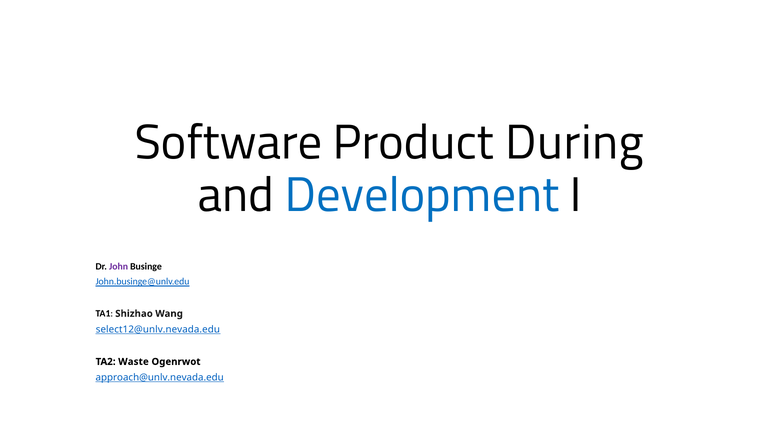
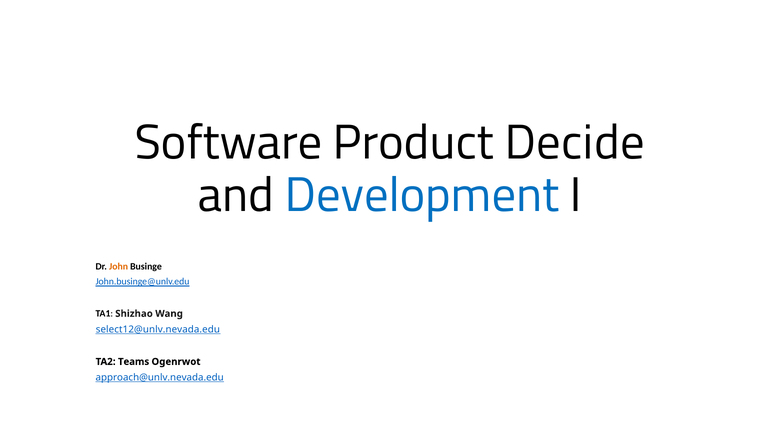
During: During -> Decide (575, 142)
John colour: purple -> orange (119, 266)
Waste: Waste -> Teams (134, 361)
